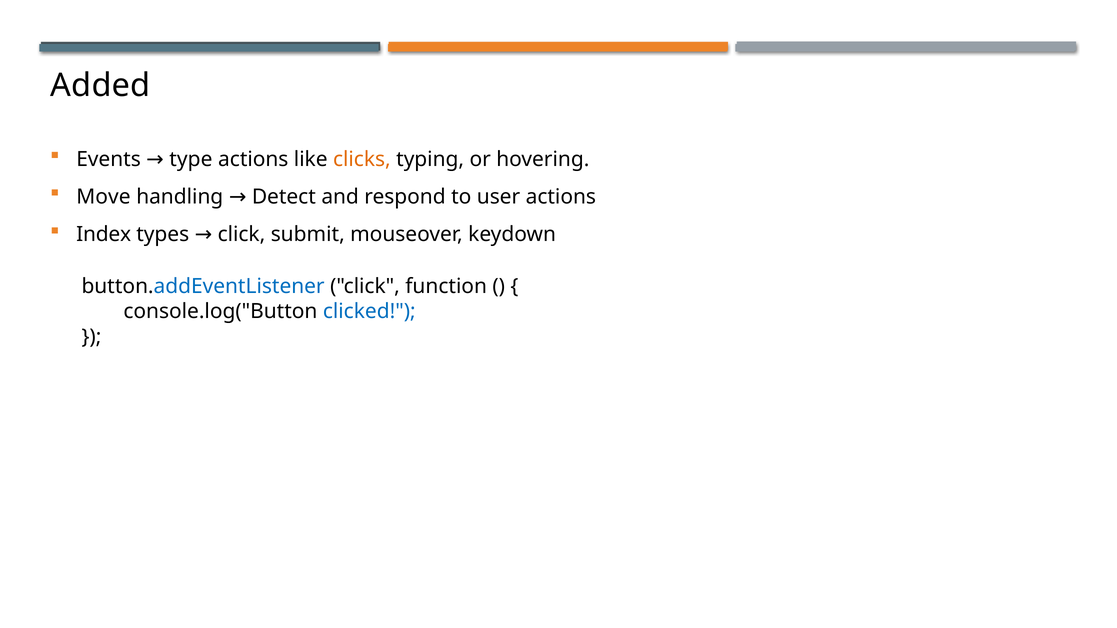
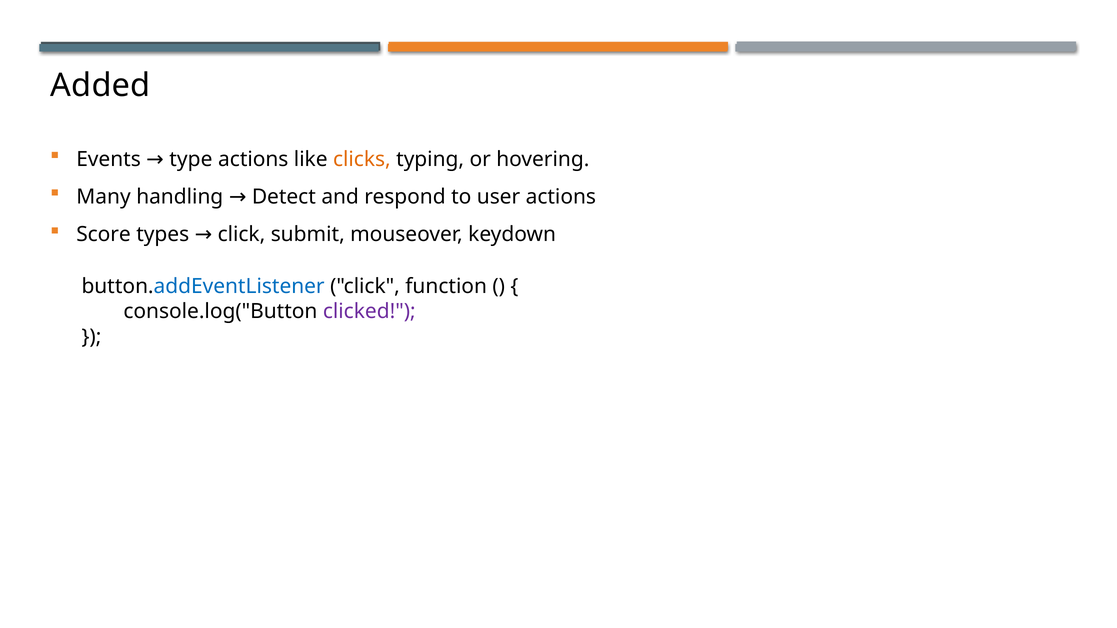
Move: Move -> Many (104, 197)
Index: Index -> Score (104, 235)
clicked colour: blue -> purple (369, 312)
